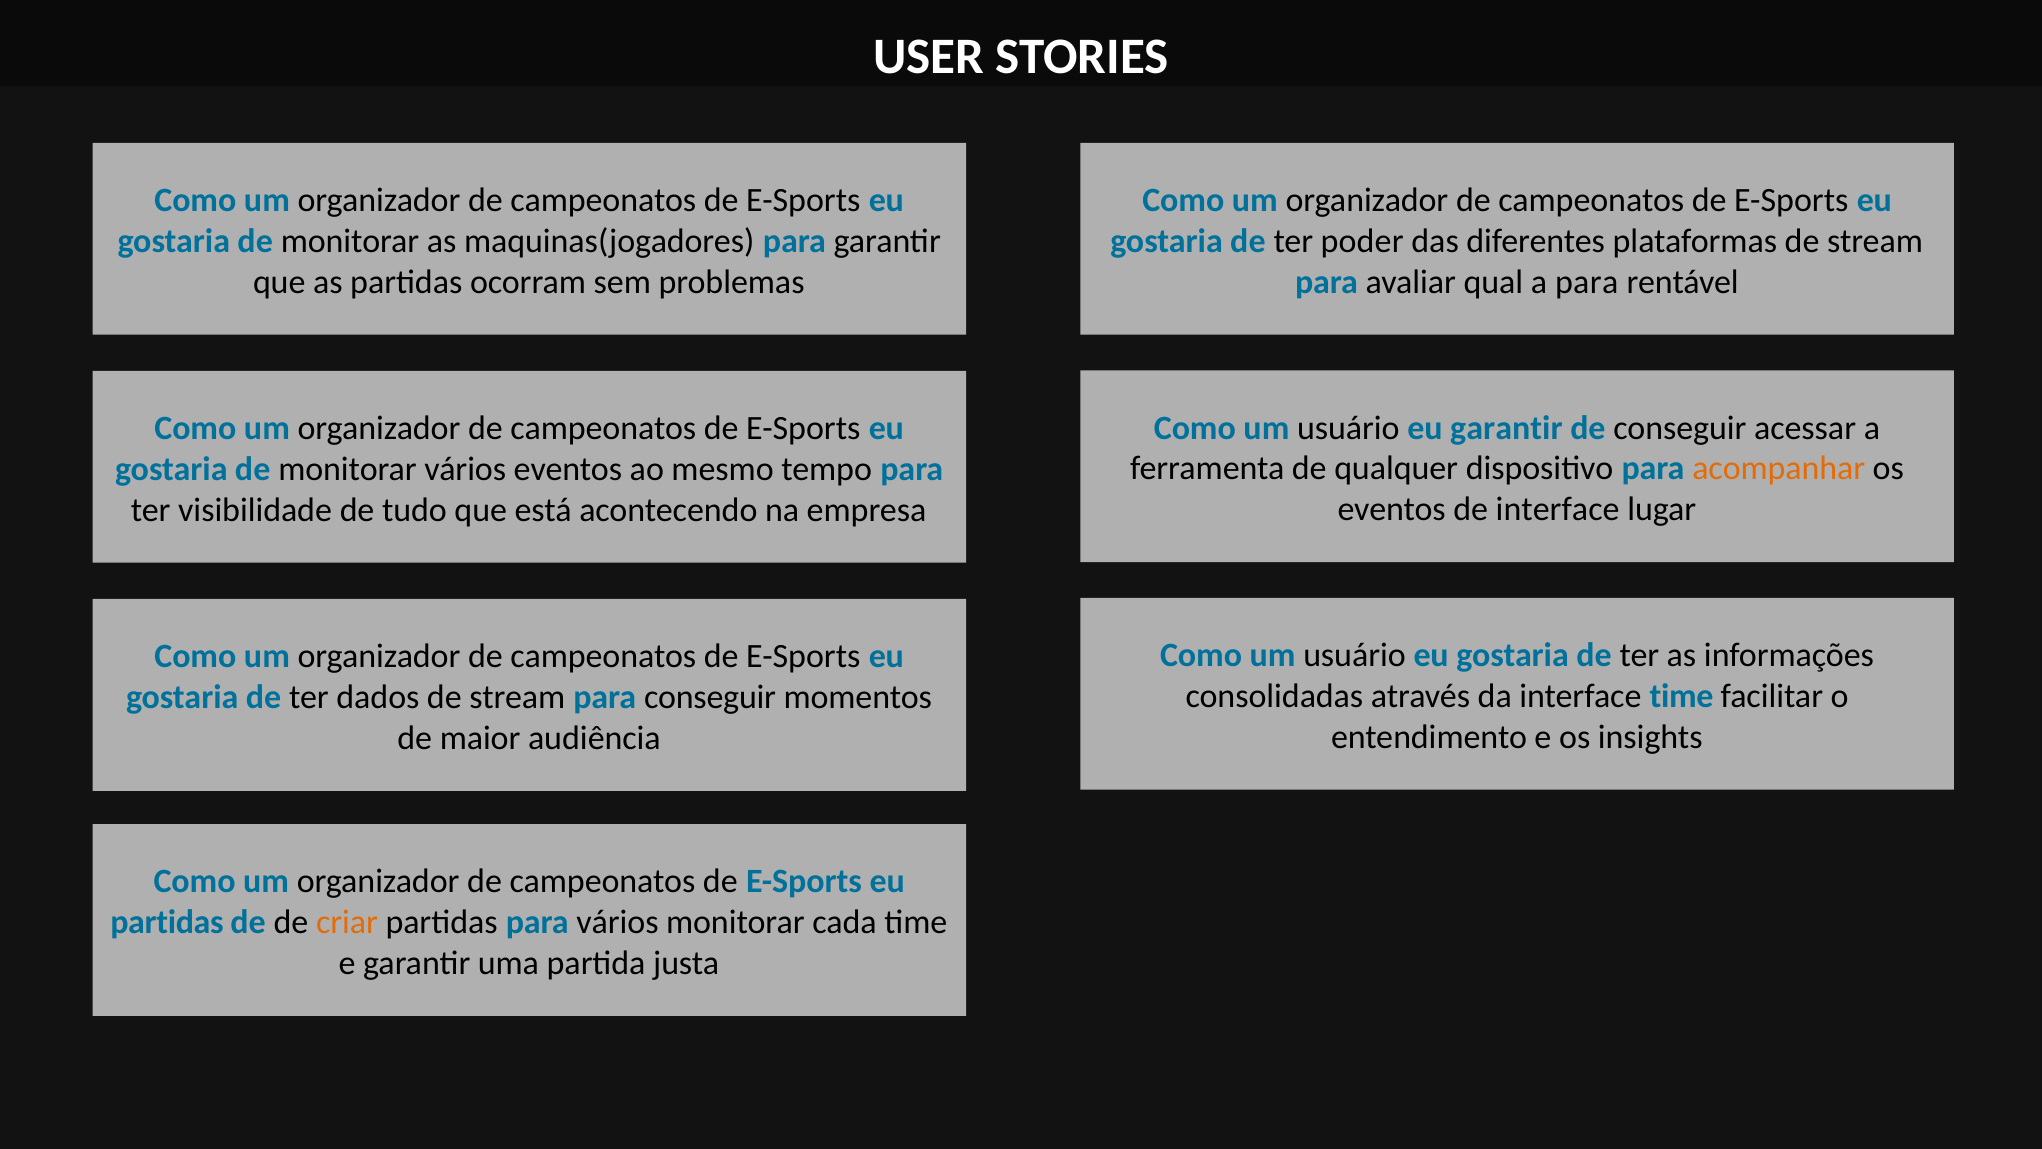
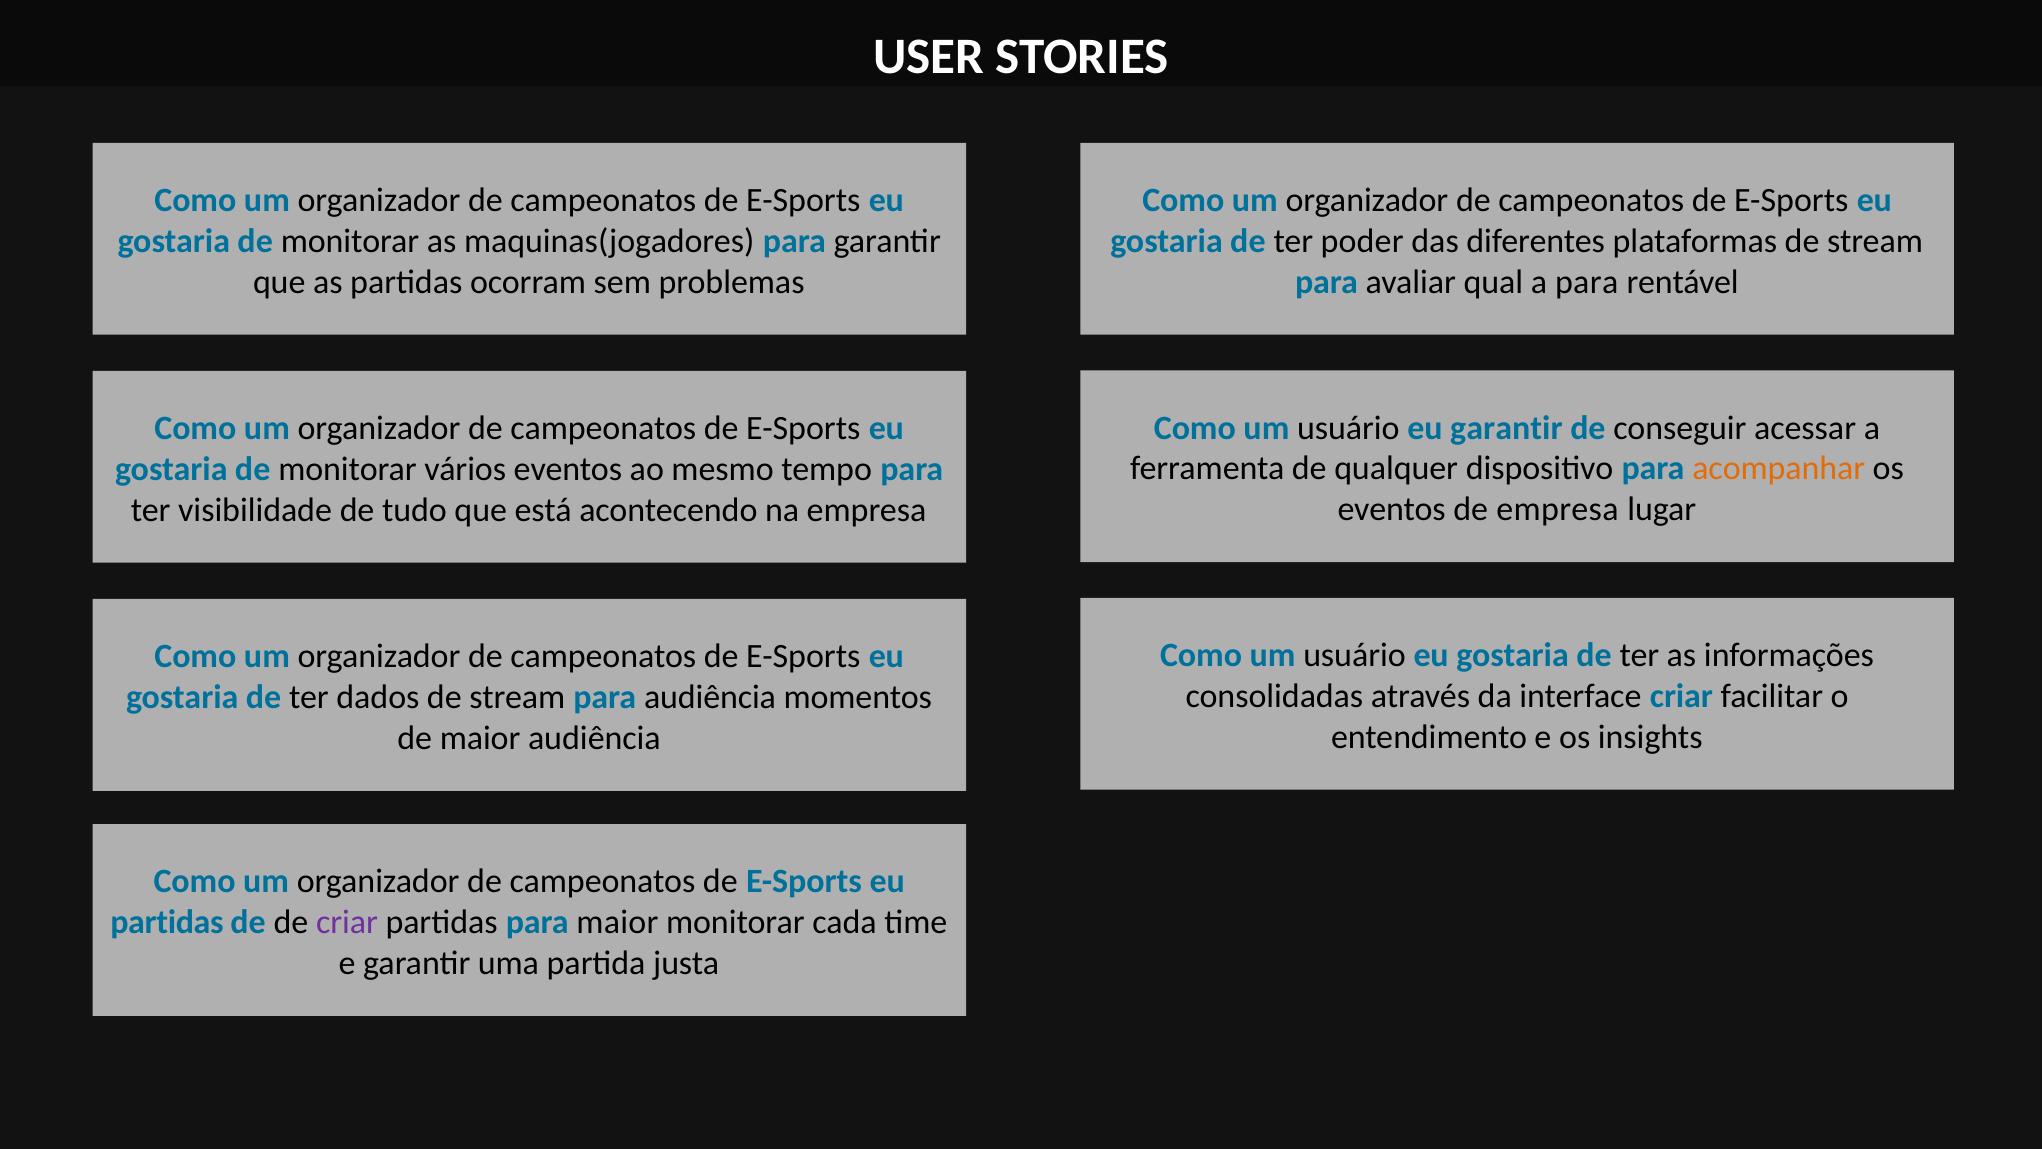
de interface: interface -> empresa (1557, 509)
interface time: time -> criar (1681, 696)
para conseguir: conseguir -> audiência (710, 697)
criar colour: orange -> purple (347, 922)
para vários: vários -> maior (617, 922)
